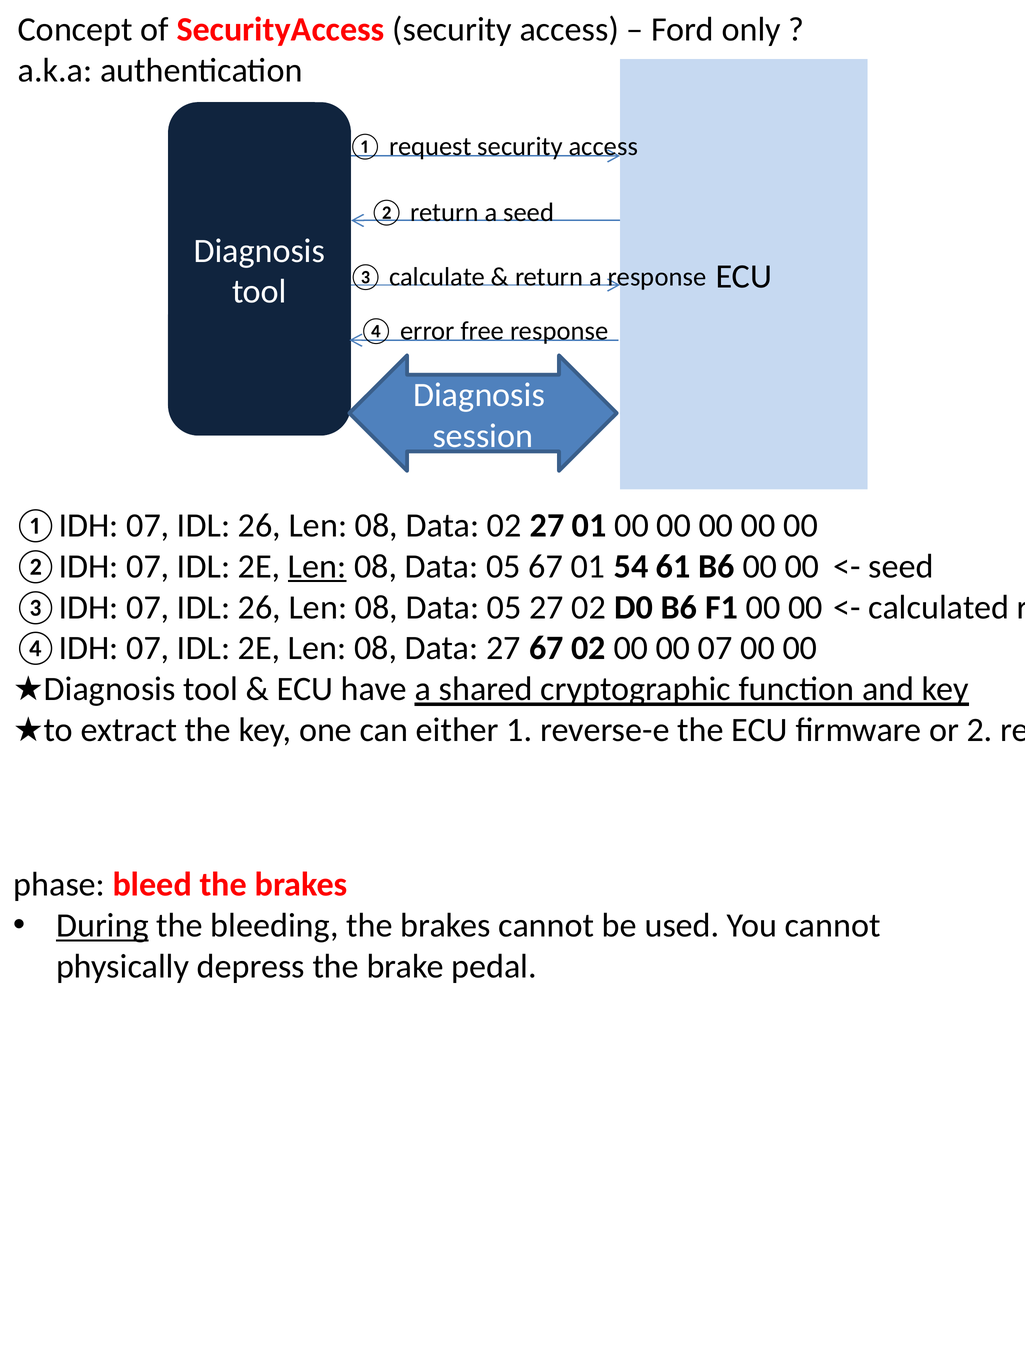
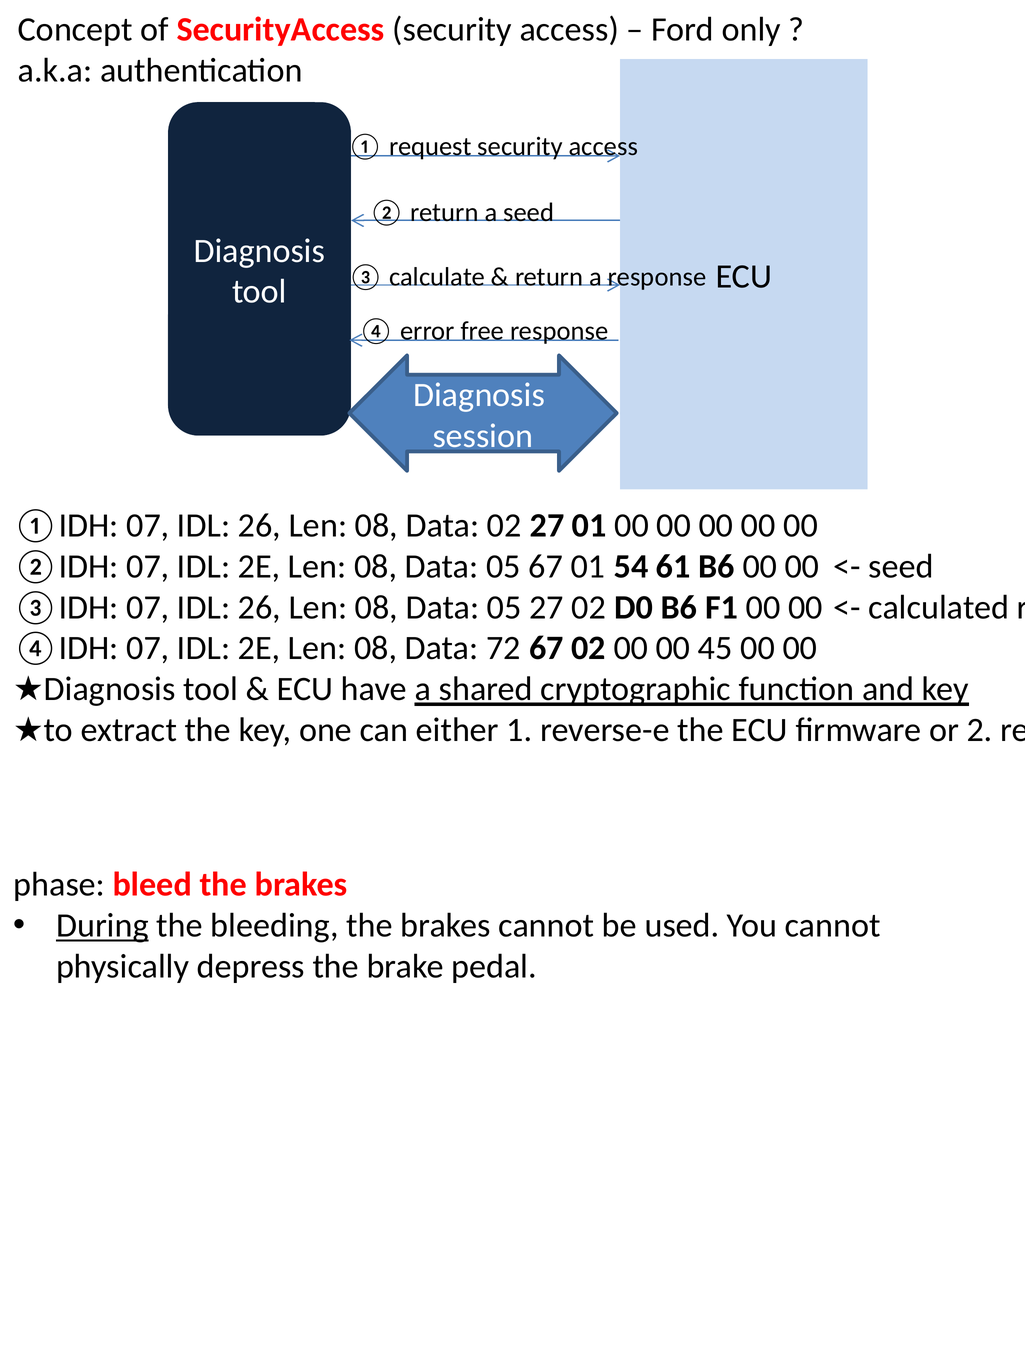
Len underline: present -> none (317, 567)
Data 27: 27 -> 72 (503, 649)
00 07: 07 -> 45 (715, 649)
